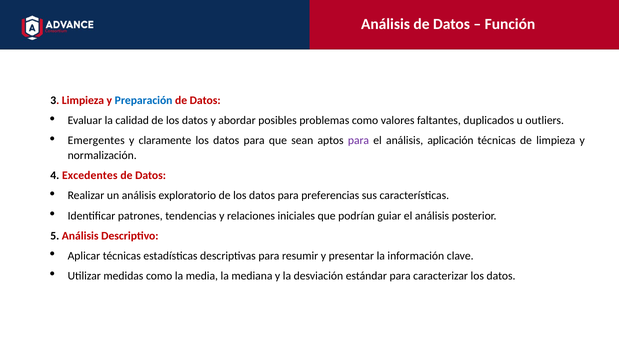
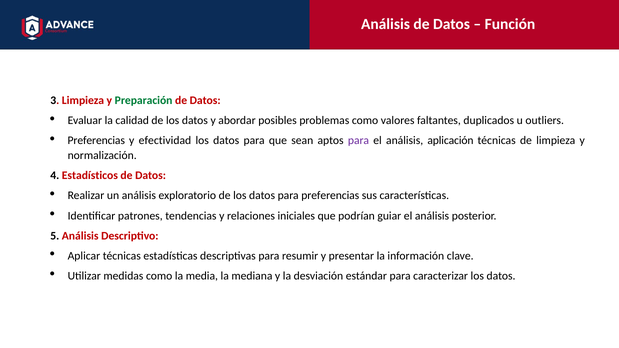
Preparación colour: blue -> green (144, 101)
Emergentes: Emergentes -> Preferencias (96, 141)
claramente: claramente -> efectividad (165, 141)
Excedentes: Excedentes -> Estadísticos (90, 176)
